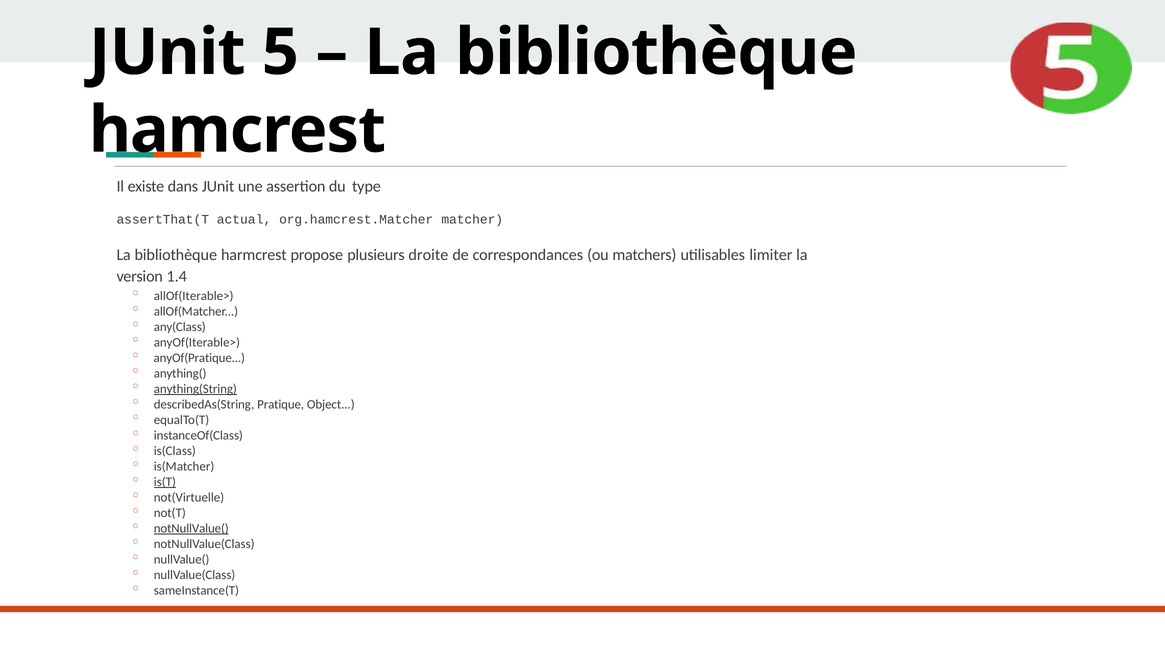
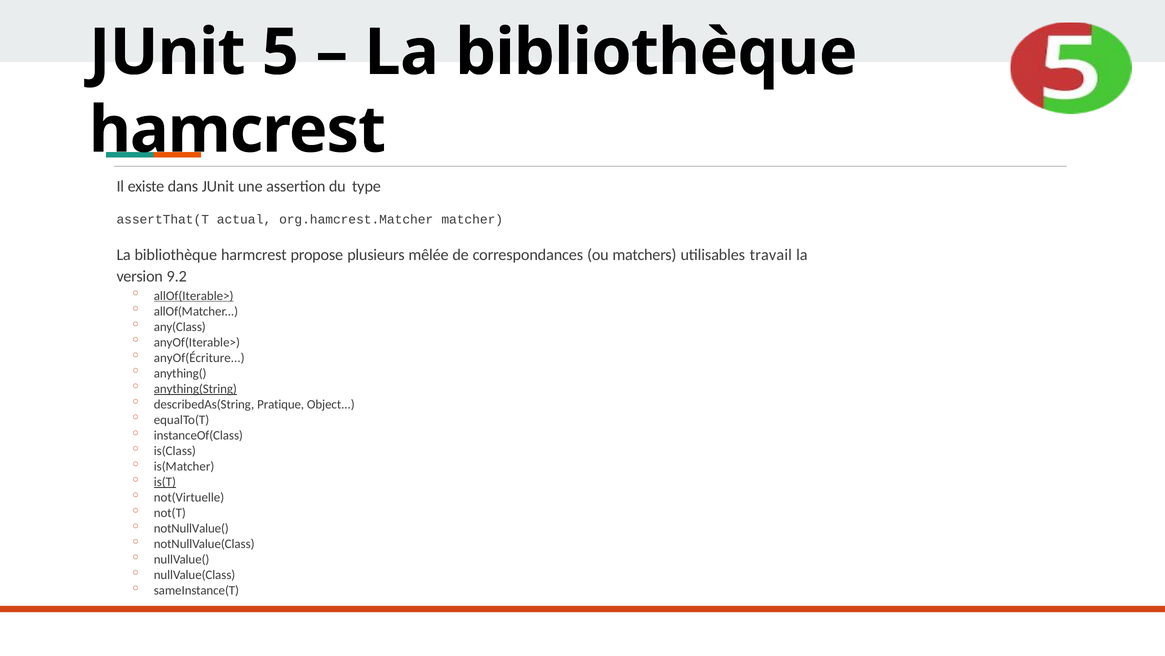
droite: droite -> mêlée (429, 255)
limiter: limiter -> travail (771, 255)
1.4: 1.4 -> 9.2 (177, 276)
allOf(Iterable> underline: none -> present (194, 295)
anyOf(Pratique: anyOf(Pratique -> anyOf(Écriture (199, 357)
notNullValue( underline: present -> none (191, 528)
